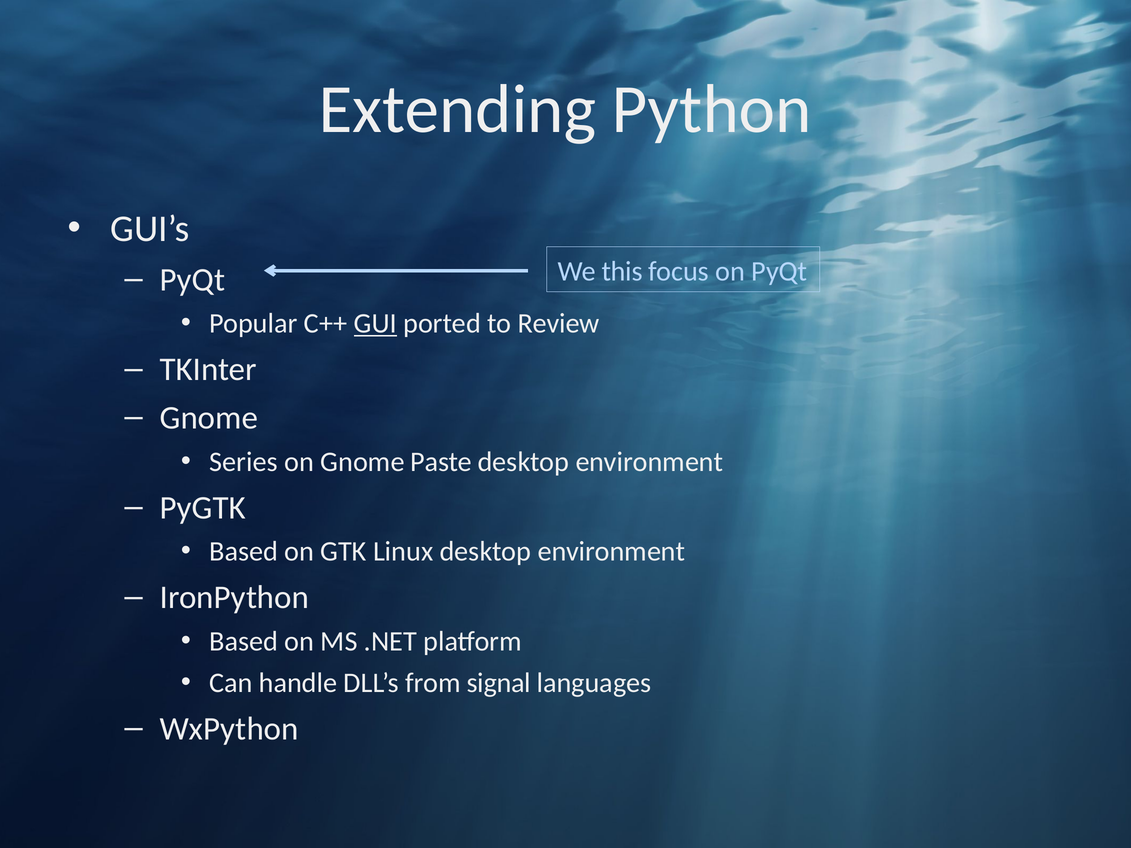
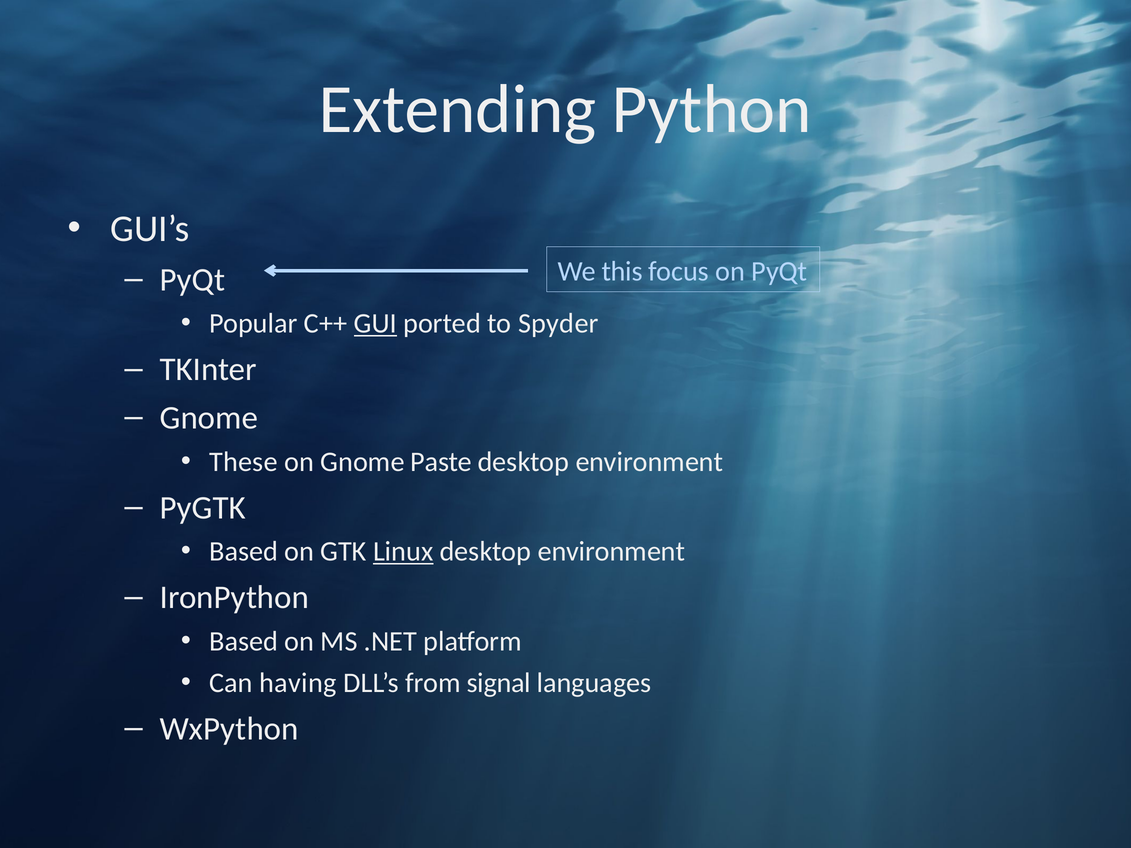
Review: Review -> Spyder (558, 324)
Series: Series -> These (243, 462)
Linux underline: none -> present (403, 552)
handle: handle -> having (298, 683)
